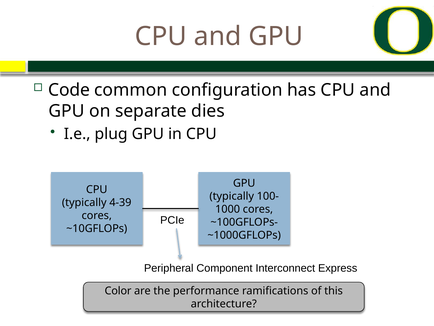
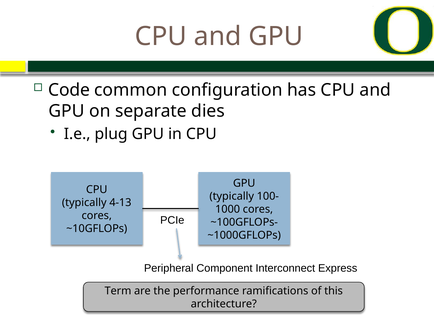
4-39: 4-39 -> 4-13 (120, 202)
Color: Color -> Term (118, 291)
